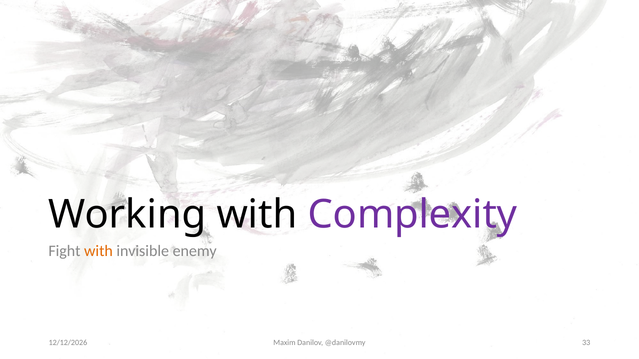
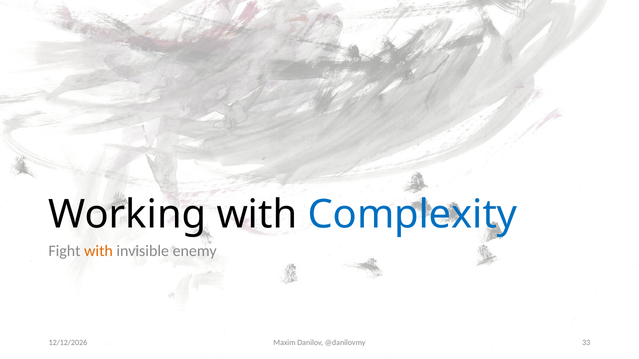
Complexity colour: purple -> blue (413, 215)
